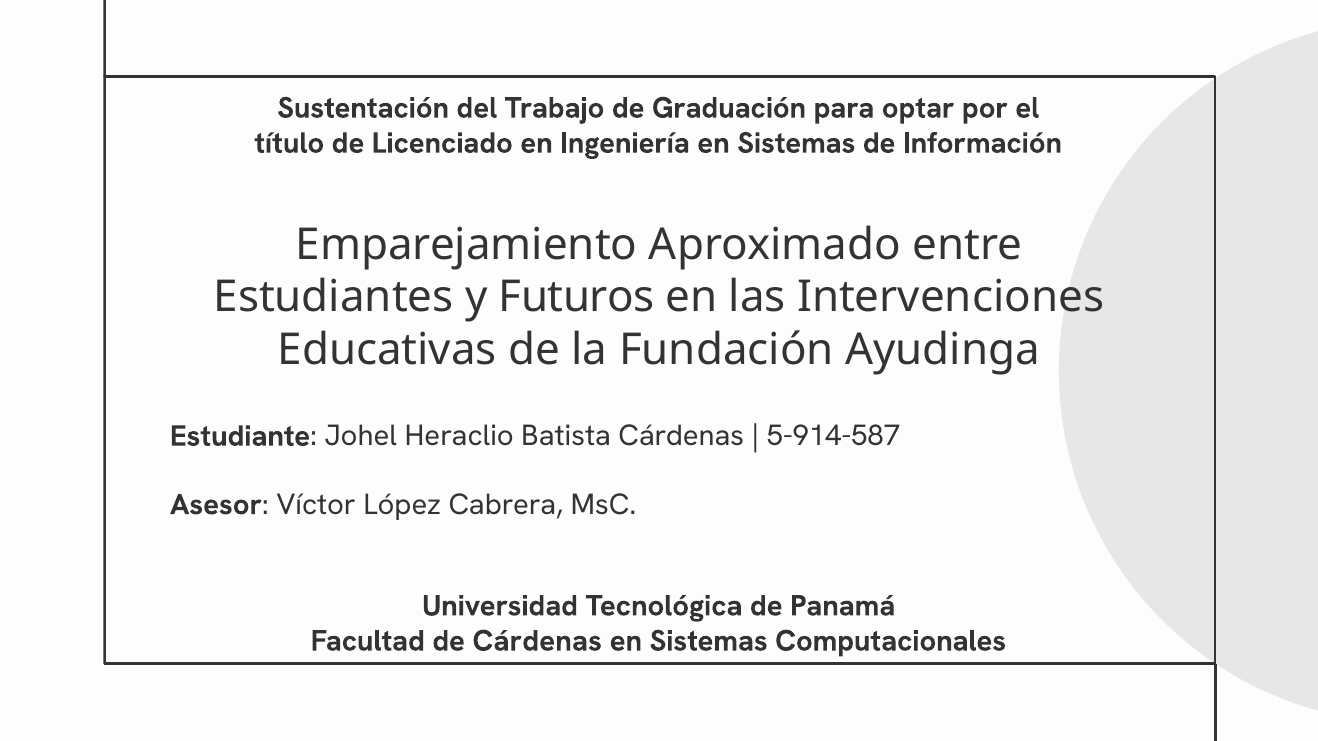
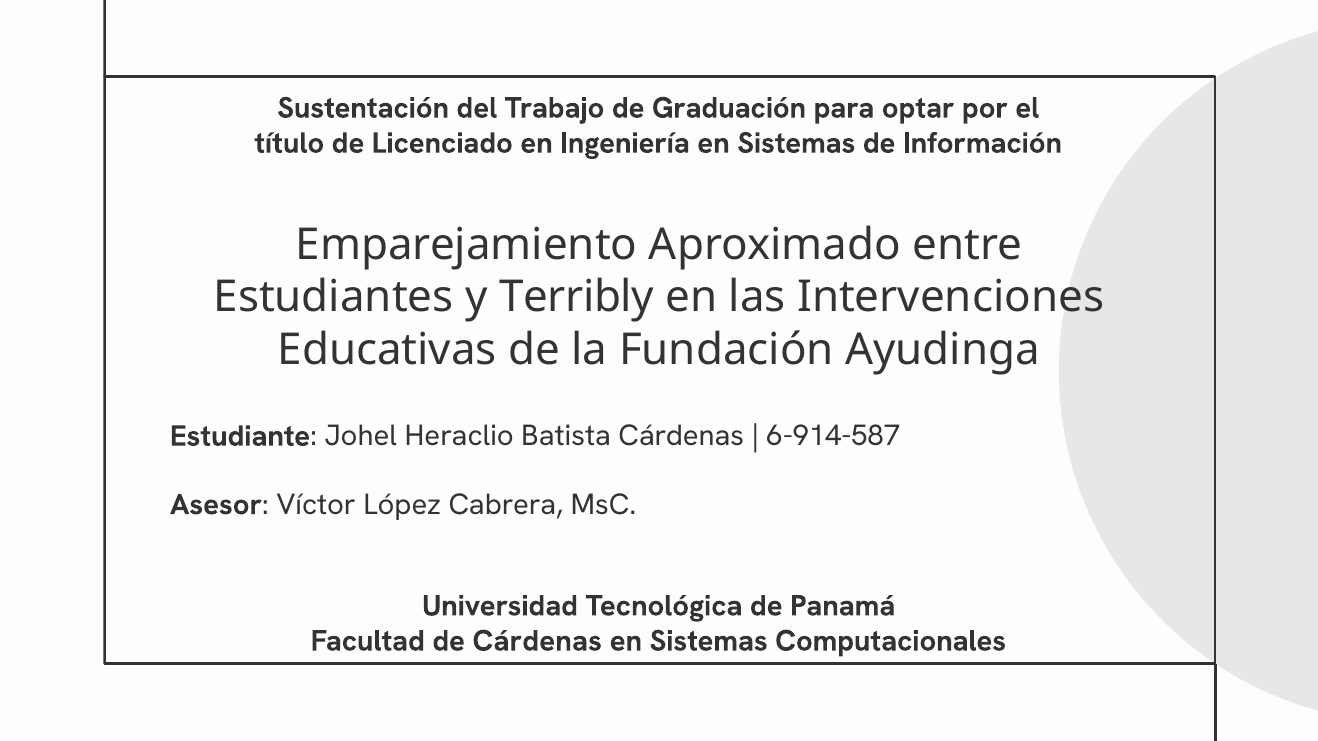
Futuros: Futuros -> Terribly (577, 298)
5-914-587: 5-914-587 -> 6-914-587 (833, 436)
